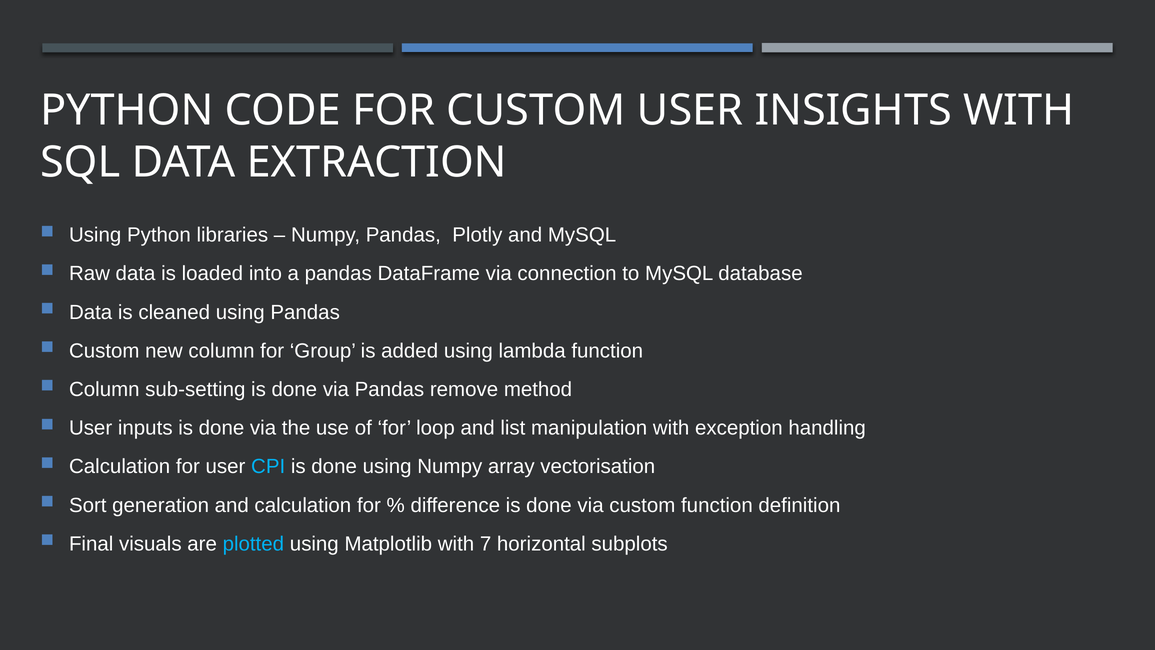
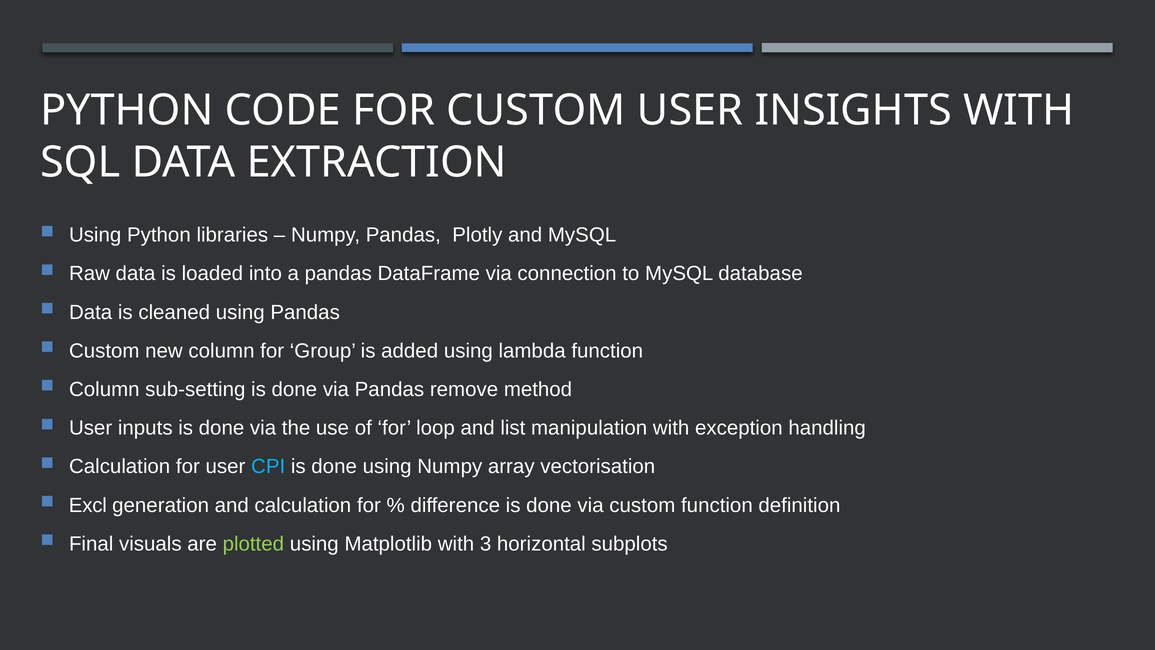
Sort: Sort -> Excl (88, 505)
plotted colour: light blue -> light green (253, 544)
7: 7 -> 3 (486, 544)
